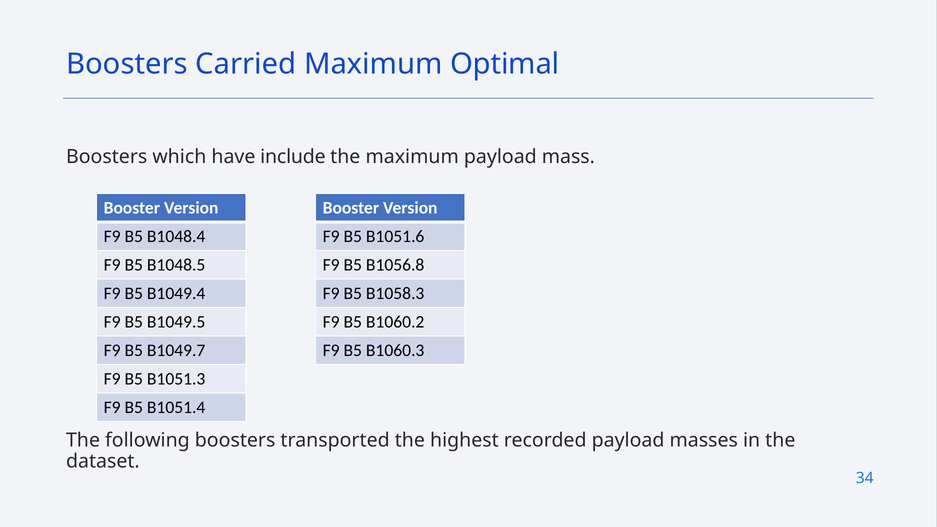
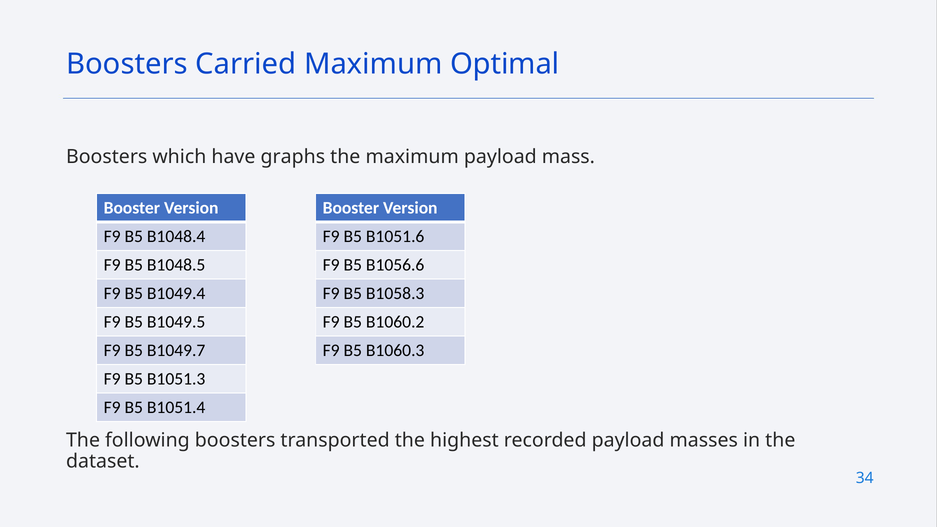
include: include -> graphs (293, 157)
B1056.8: B1056.8 -> B1056.6 (395, 265)
